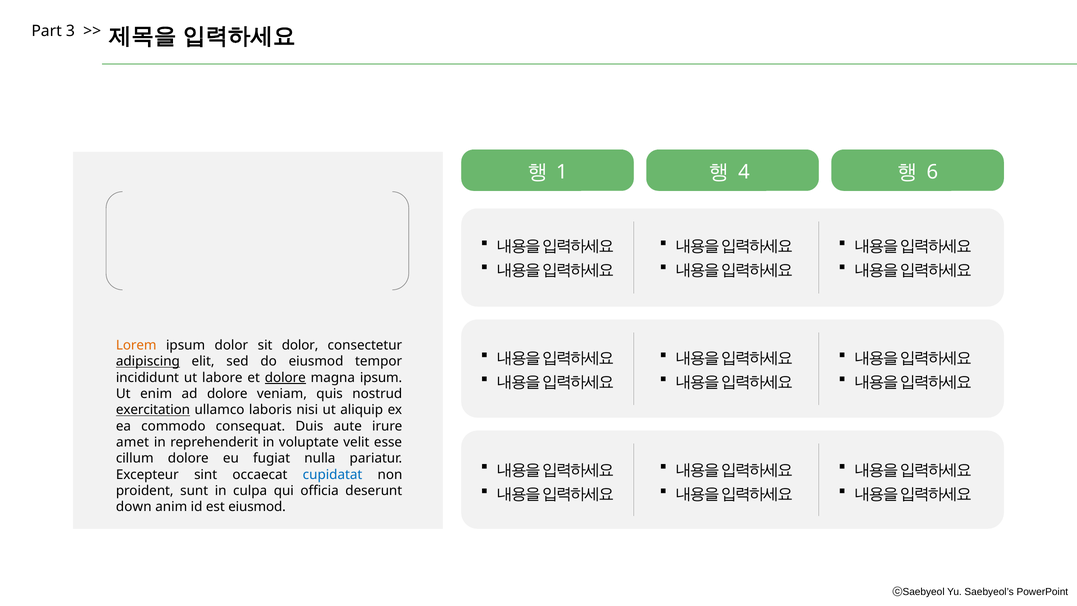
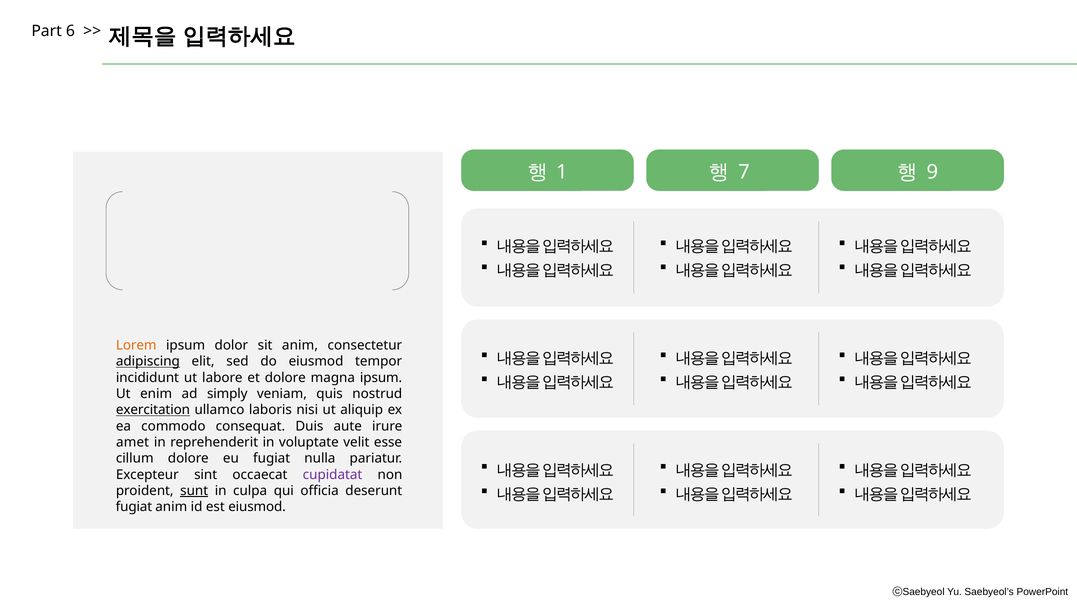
3: 3 -> 6 (70, 31)
4: 4 -> 7 (744, 172)
6: 6 -> 9 (932, 172)
sit dolor: dolor -> anim (300, 345)
dolore underline: present -> none (285, 378)
ad dolore: dolore -> simply (227, 394)
cupidatat colour: blue -> purple (333, 474)
sunt underline: none -> present (194, 491)
down: down -> fugiat (134, 507)
